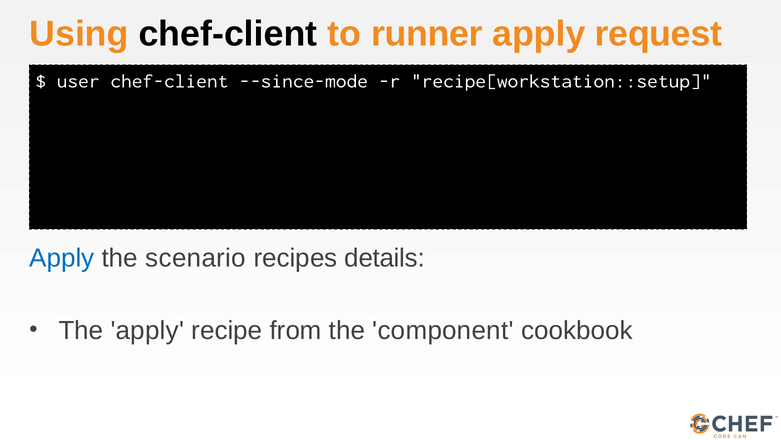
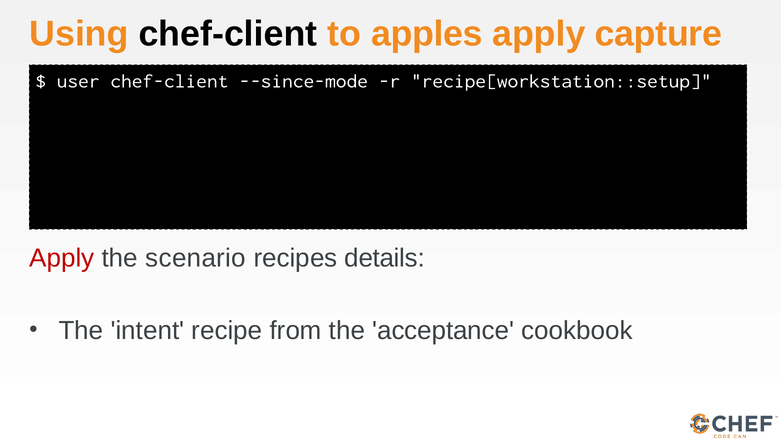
runner: runner -> apples (427, 34)
request: request -> capture (658, 34)
Apply colour: blue -> red (62, 258)
The apply: apply -> intent (147, 330)
component: component -> acceptance (443, 330)
